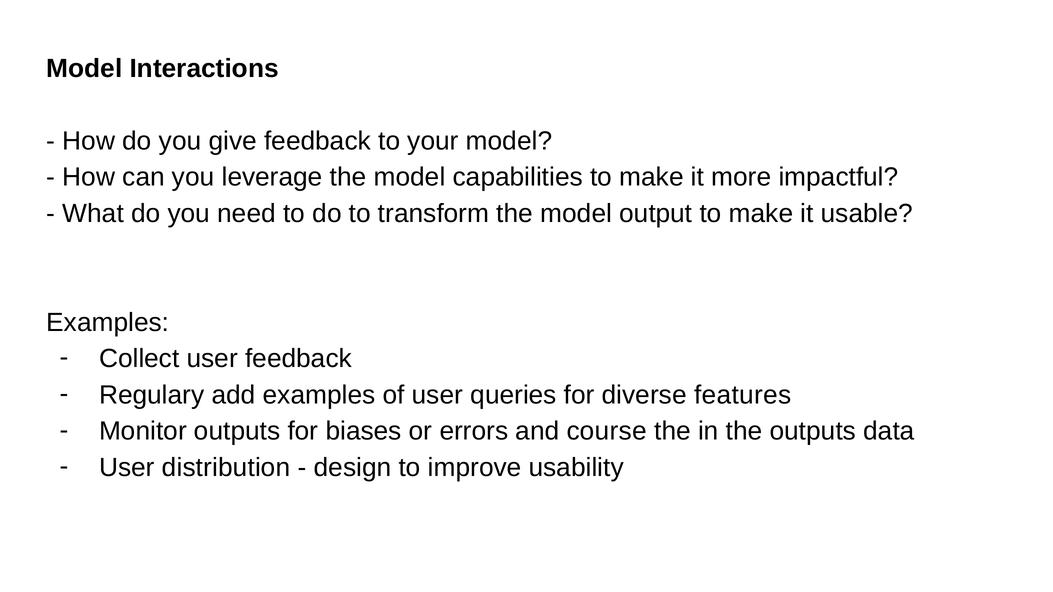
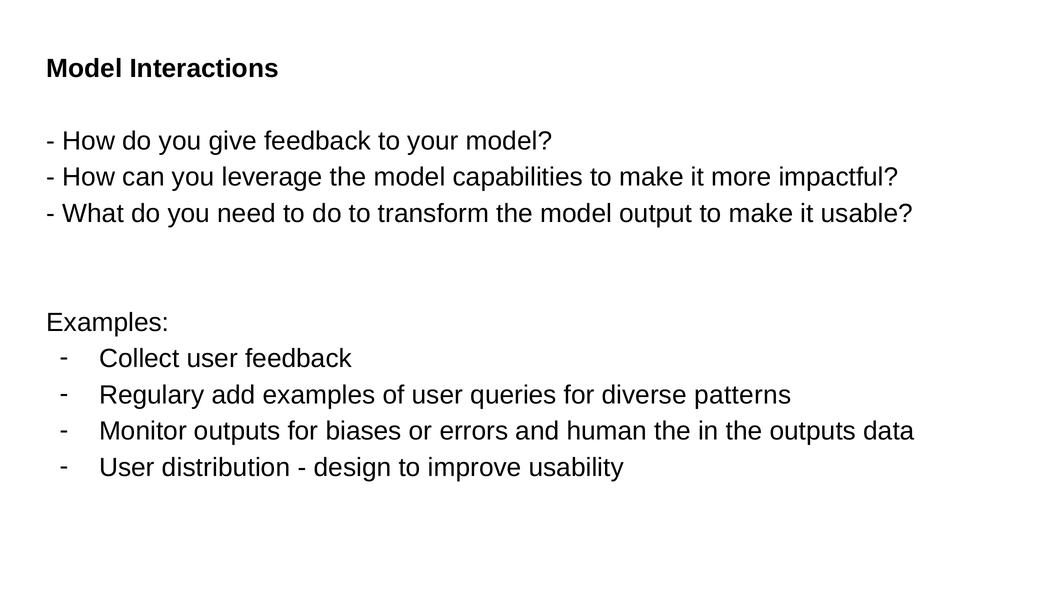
features: features -> patterns (743, 395)
course: course -> human (607, 432)
